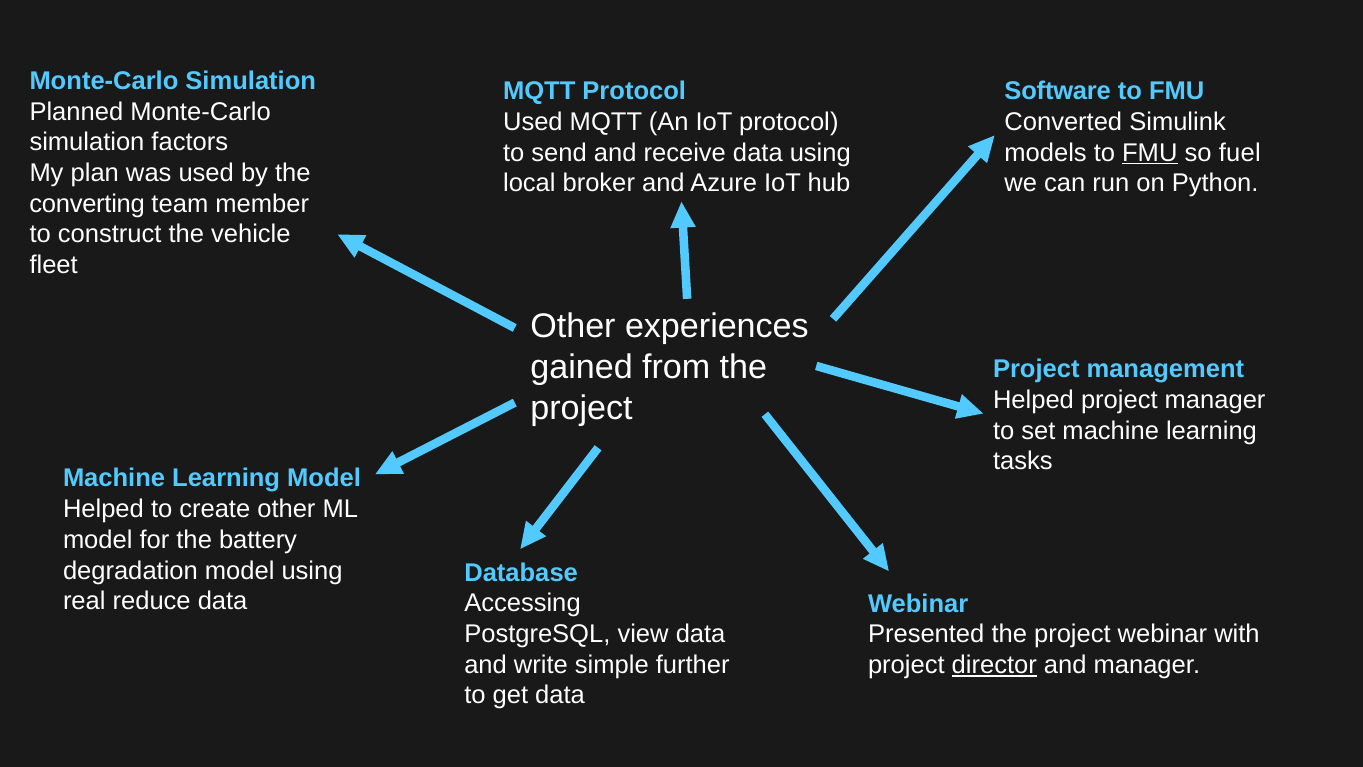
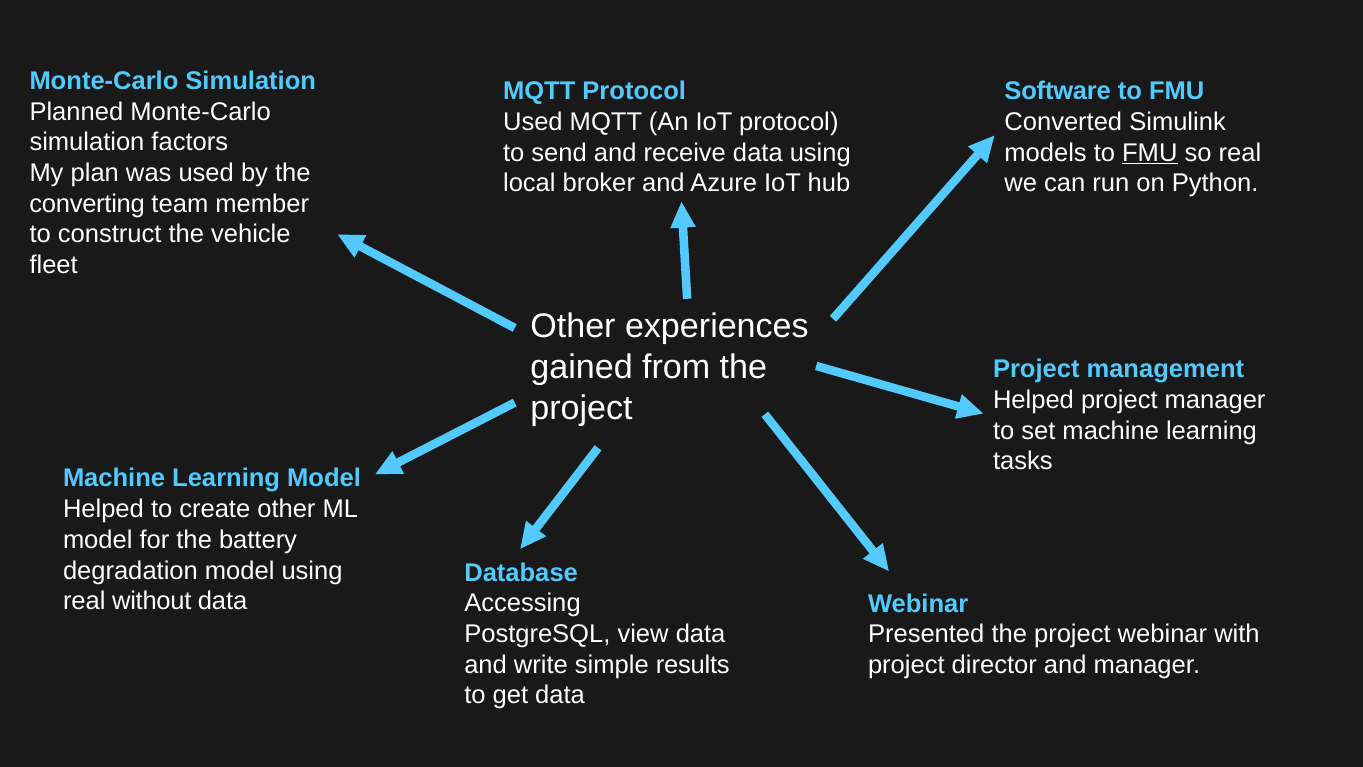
so fuel: fuel -> real (1240, 153)
reduce: reduce -> without (152, 601)
further: further -> results (693, 664)
director underline: present -> none (994, 665)
